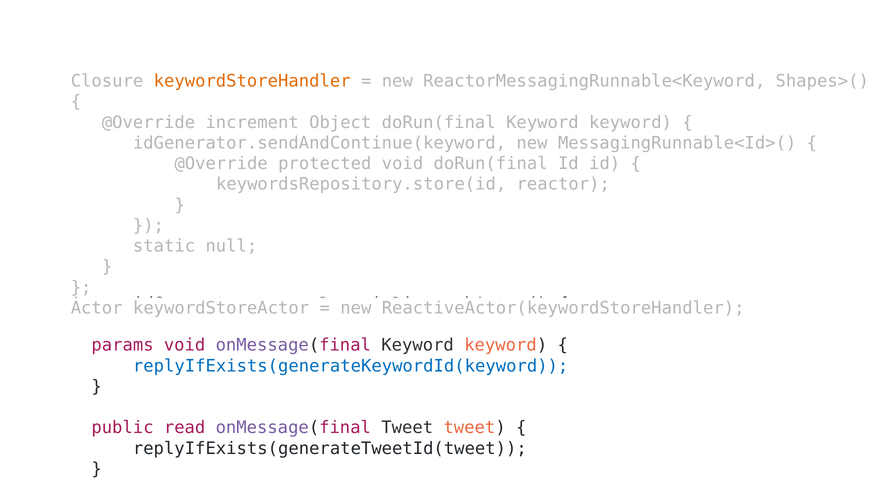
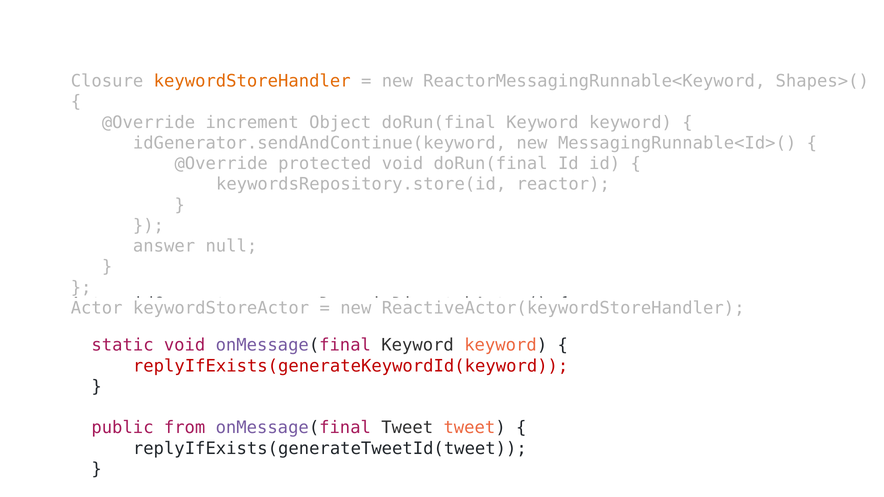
static: static -> answer (164, 246)
params: params -> static (123, 345)
replyIfExists(generateKeywordId(keyword colour: blue -> red (351, 366)
read: read -> from (185, 428)
